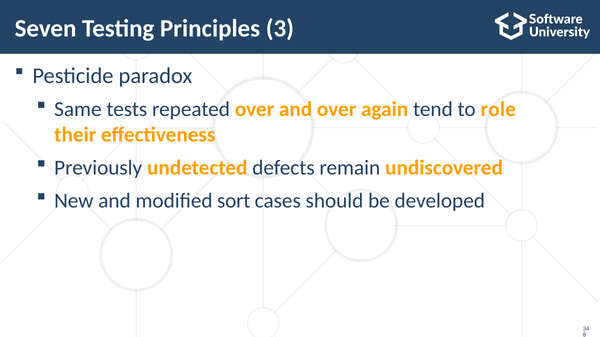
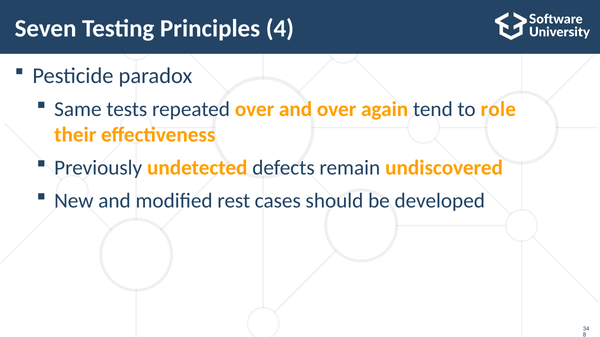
3: 3 -> 4 (280, 28)
sort: sort -> rest (234, 201)
